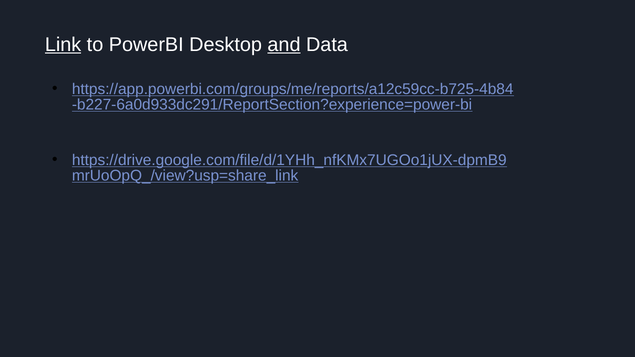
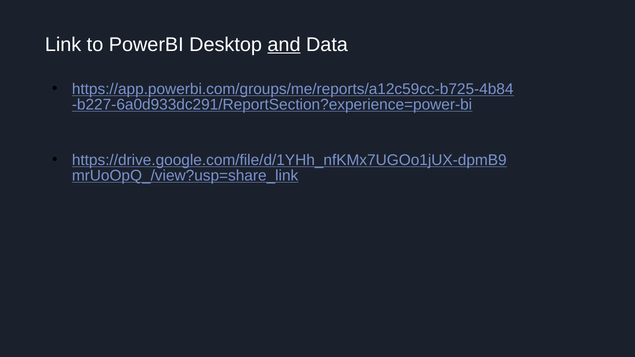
Link underline: present -> none (63, 45)
